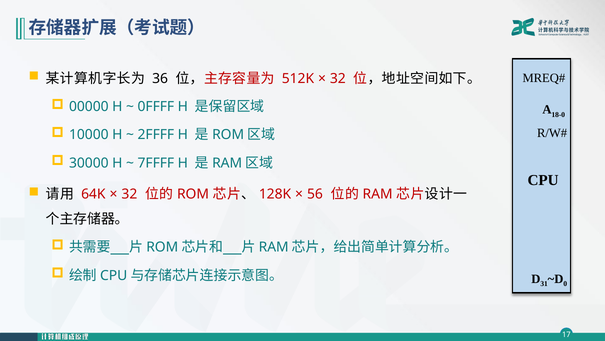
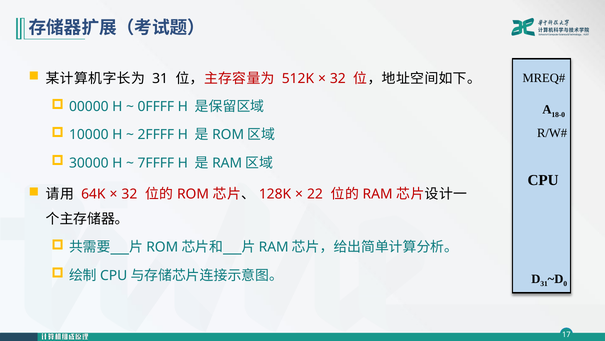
36: 36 -> 31 (160, 78)
56: 56 -> 22 (315, 194)
